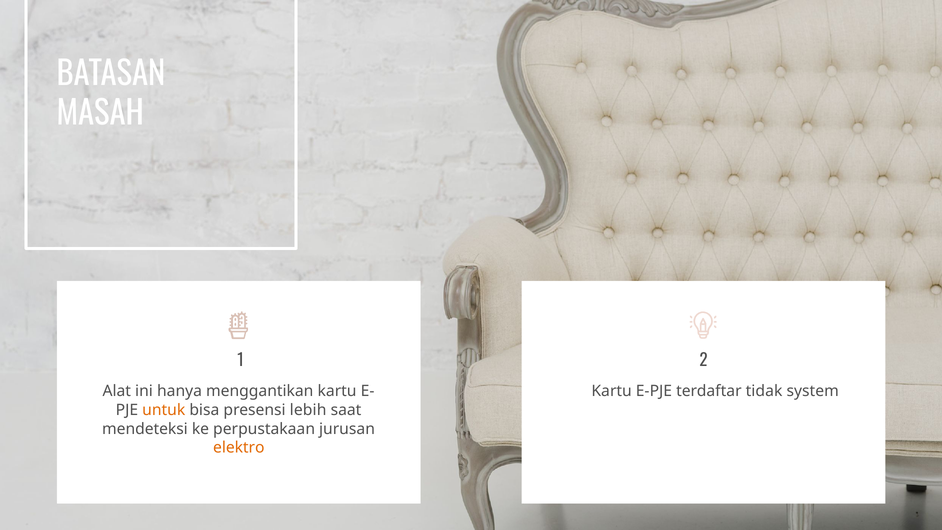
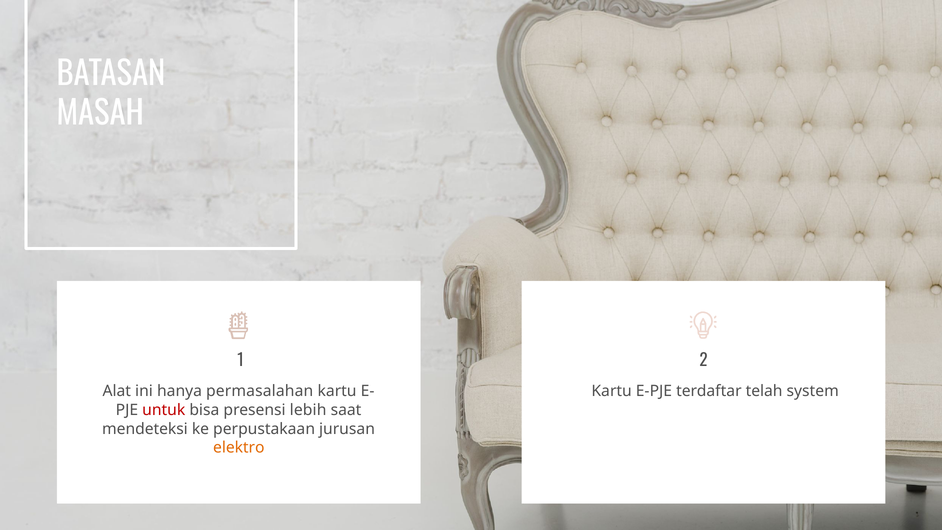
menggantikan: menggantikan -> permasalahan (260, 391)
tidak: tidak -> telah (764, 391)
untuk colour: orange -> red (164, 410)
